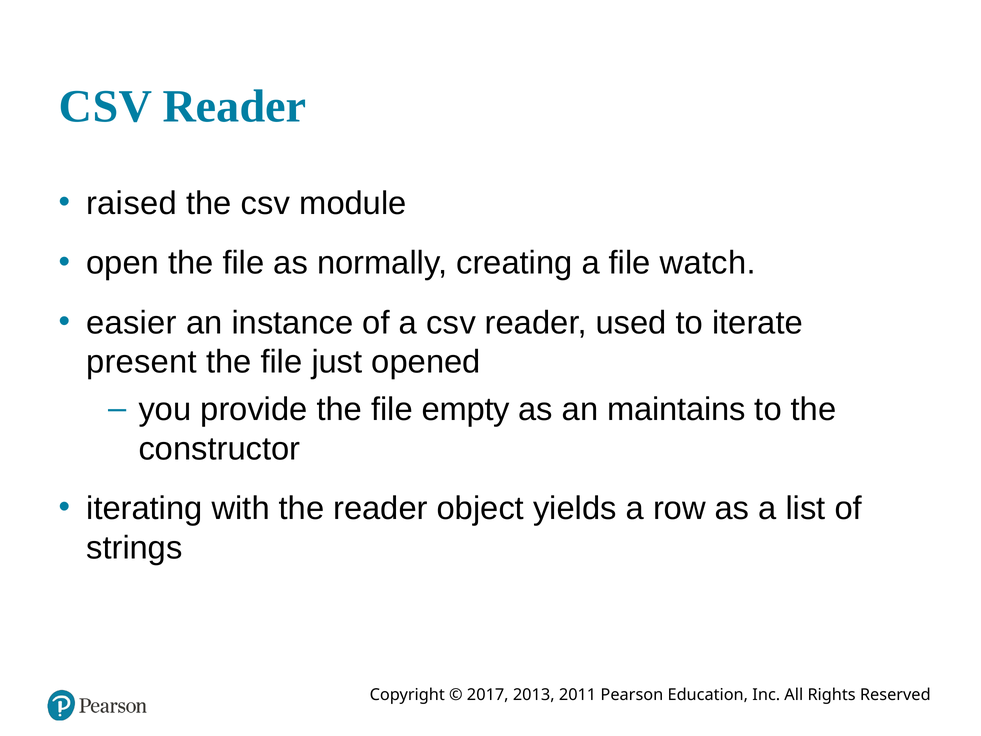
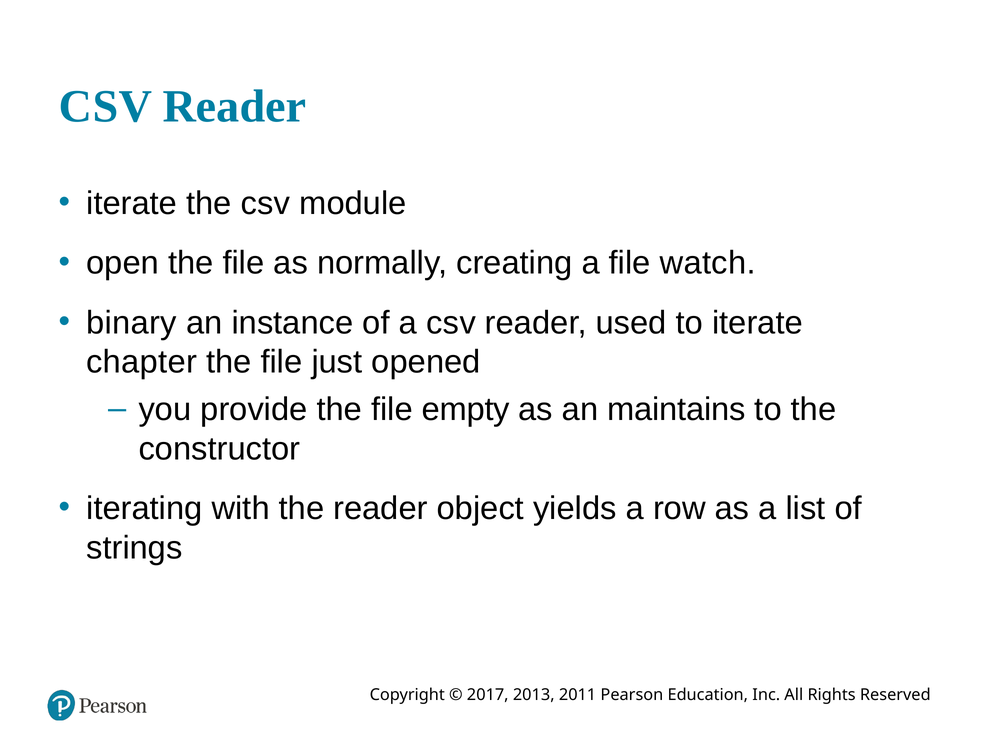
raised: raised -> iterate (132, 203)
easier: easier -> binary (132, 323)
present: present -> chapter (142, 362)
